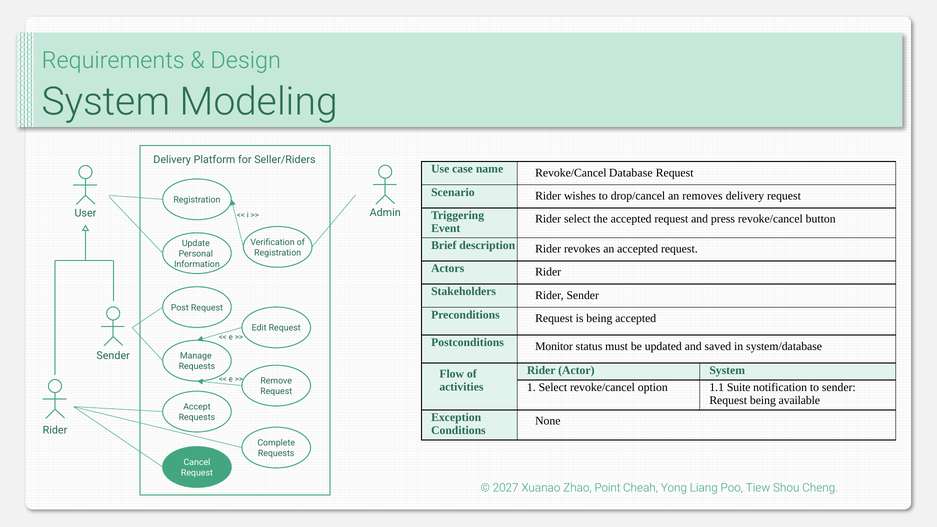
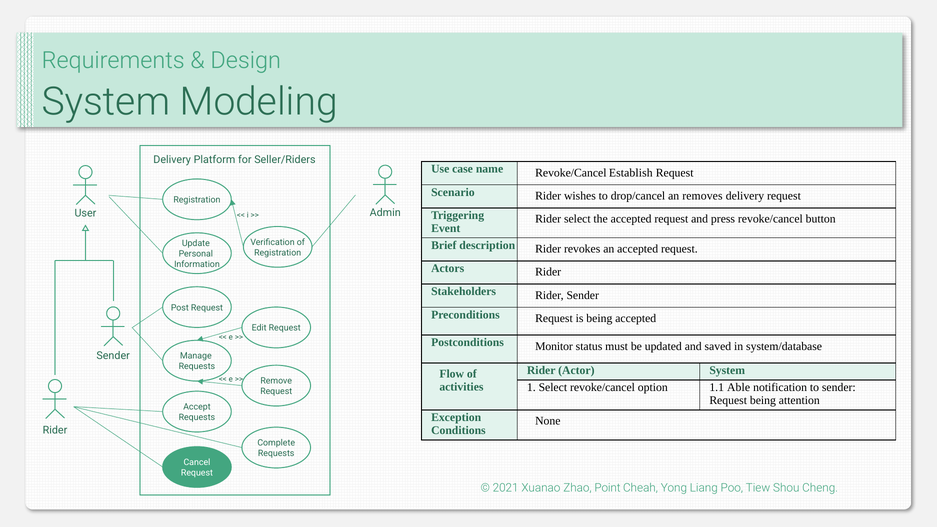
Database: Database -> Establish (631, 173)
Suite: Suite -> Able (739, 388)
available: available -> attention (799, 401)
2027: 2027 -> 2021 (506, 488)
